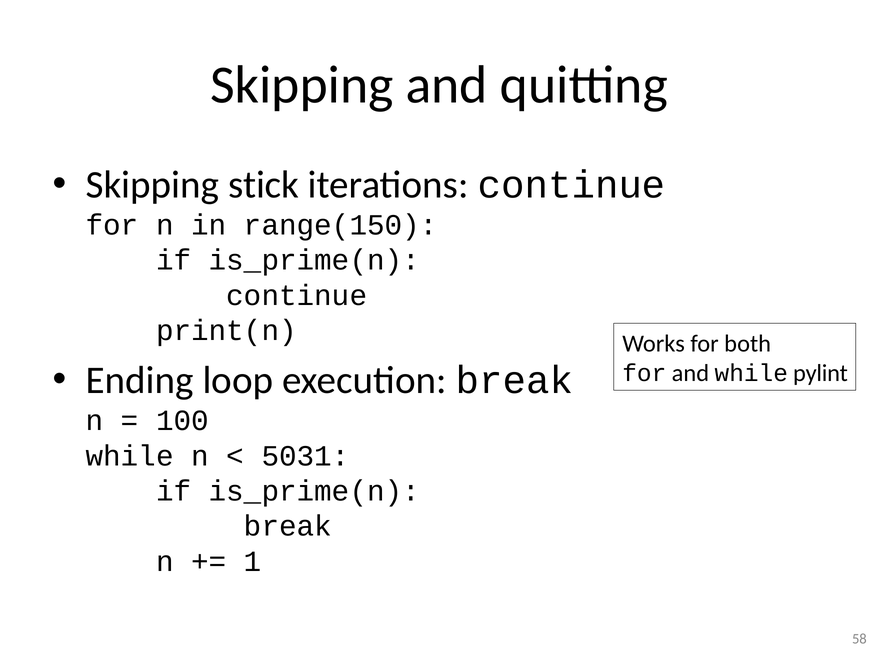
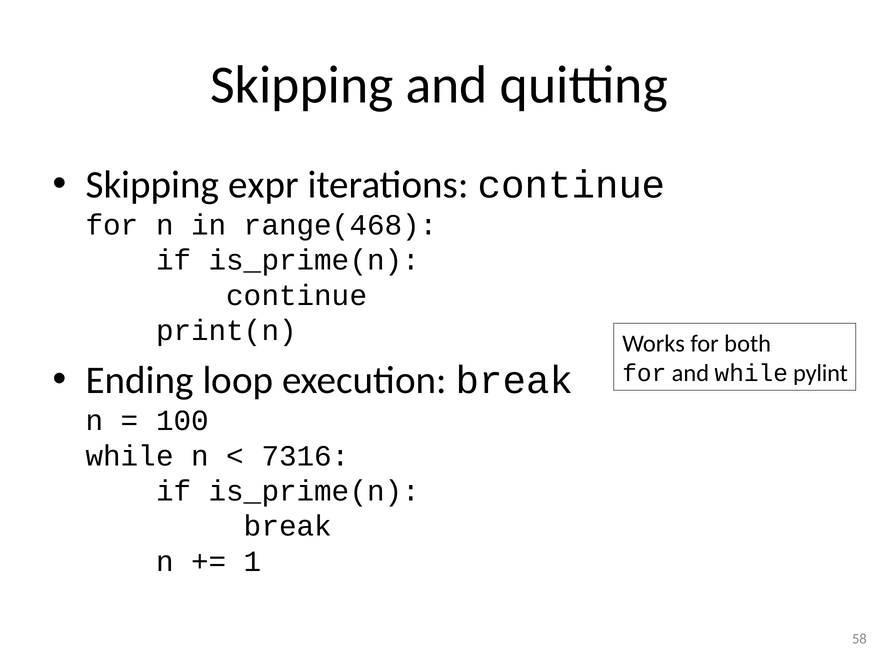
stick: stick -> expr (263, 184)
range(150: range(150 -> range(468 (341, 225)
5031: 5031 -> 7316 (306, 455)
